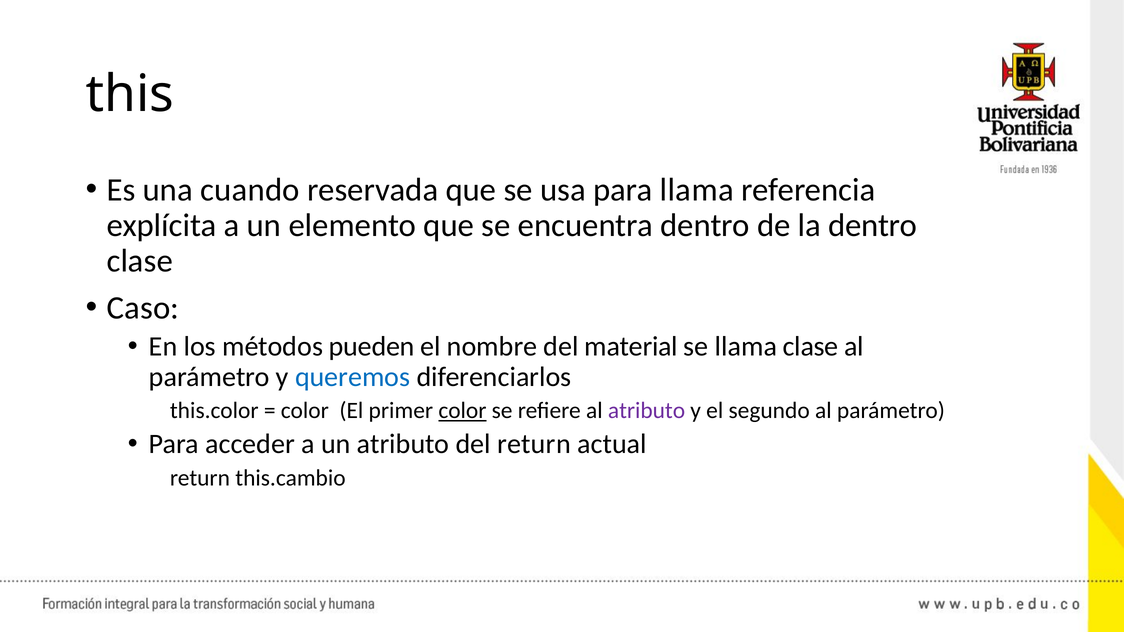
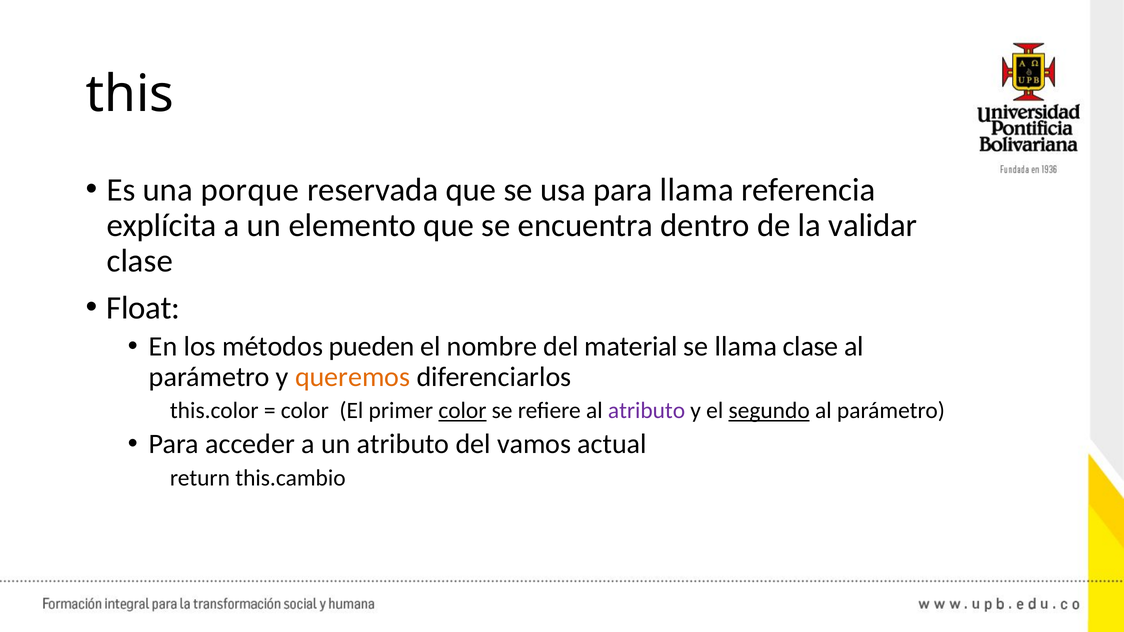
cuando: cuando -> porque (250, 190)
la dentro: dentro -> validar (873, 225)
Caso: Caso -> Float (143, 308)
queremos colour: blue -> orange (353, 377)
segundo underline: none -> present (769, 411)
del return: return -> vamos (534, 444)
